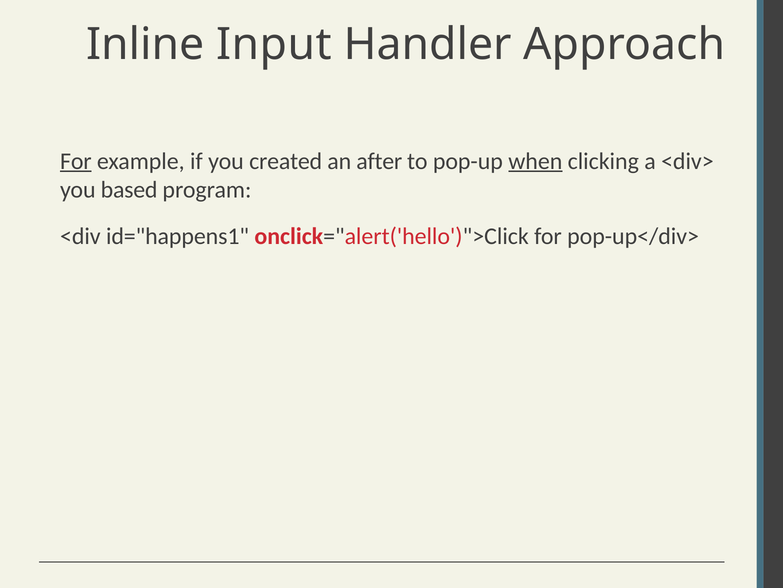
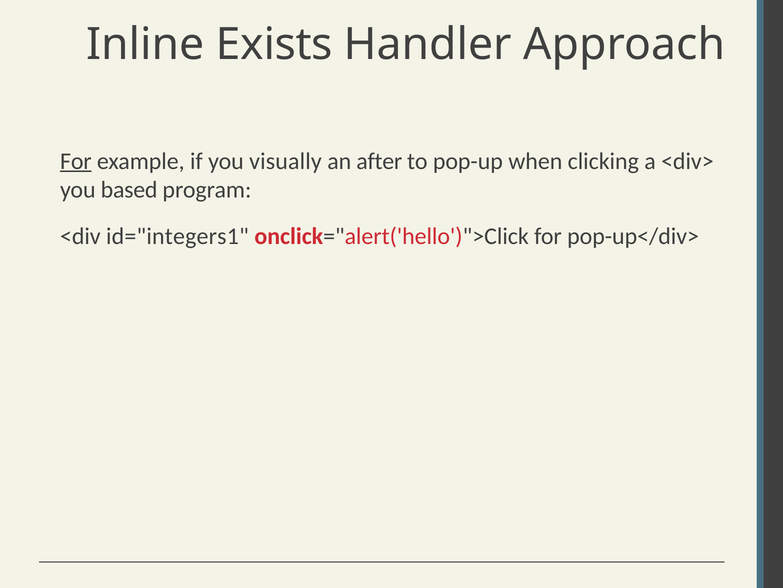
Input: Input -> Exists (274, 44)
created: created -> visually (286, 161)
when underline: present -> none (535, 161)
id="happens1: id="happens1 -> id="integers1 (177, 236)
